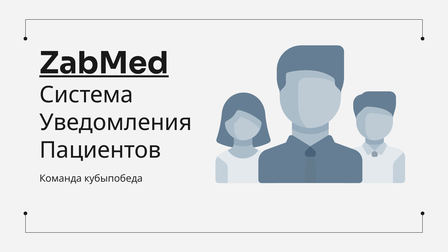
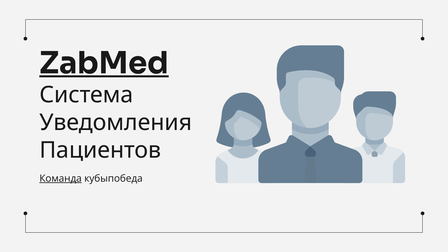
Команда underline: none -> present (61, 178)
